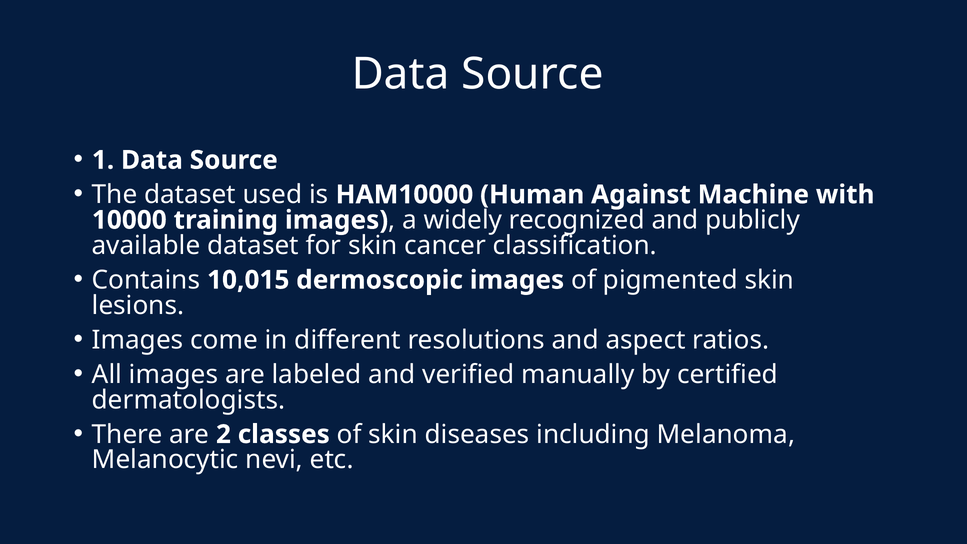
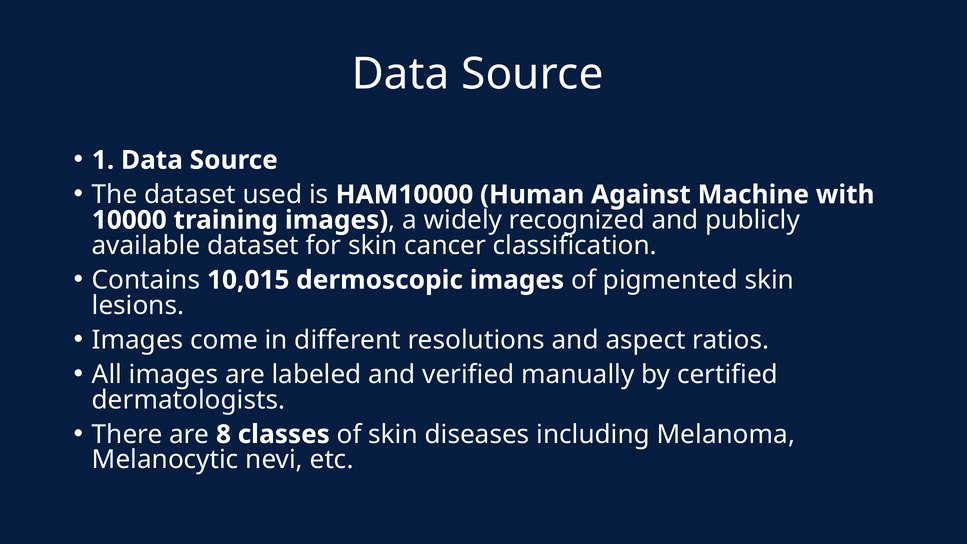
2: 2 -> 8 (223, 434)
